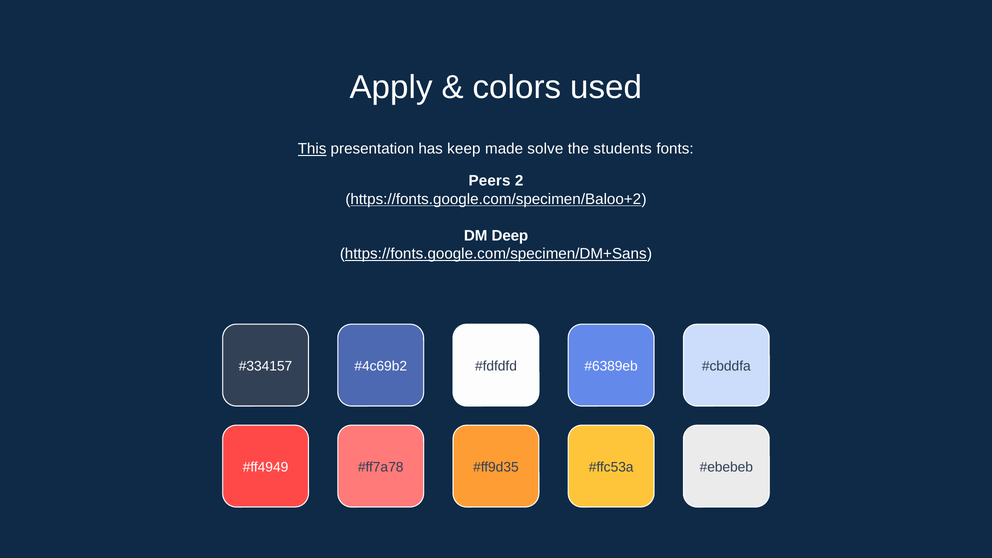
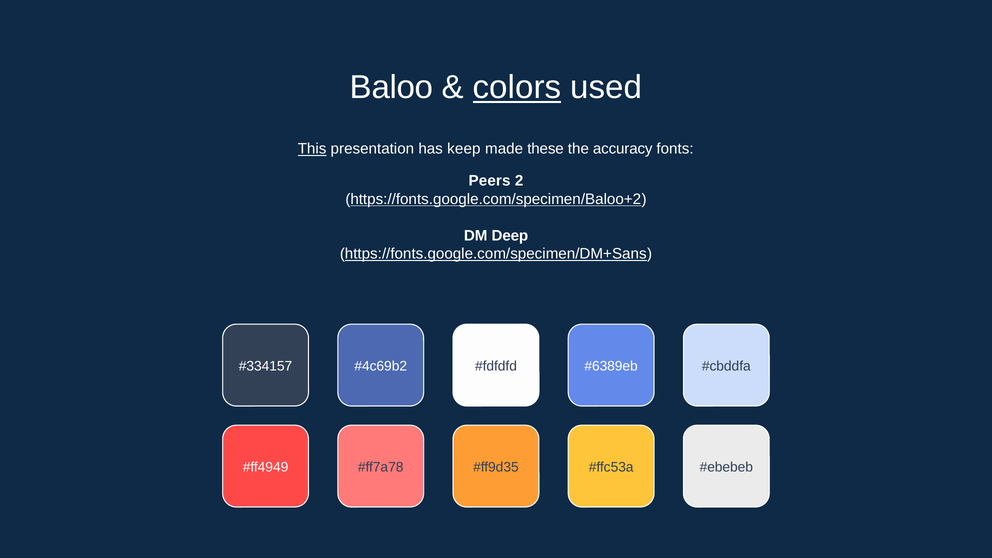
Apply: Apply -> Baloo (391, 88)
colors underline: none -> present (517, 88)
solve: solve -> these (546, 149)
students: students -> accuracy (623, 149)
